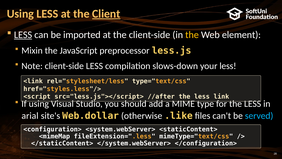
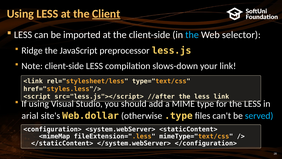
LESS underline: present -> none (23, 35)
the colour: yellow -> light blue (192, 35)
element: element -> selector (241, 35)
Mixin: Mixin -> Ridge (32, 50)
your less: less -> link (228, 66)
.like: .like -> .type (179, 115)
